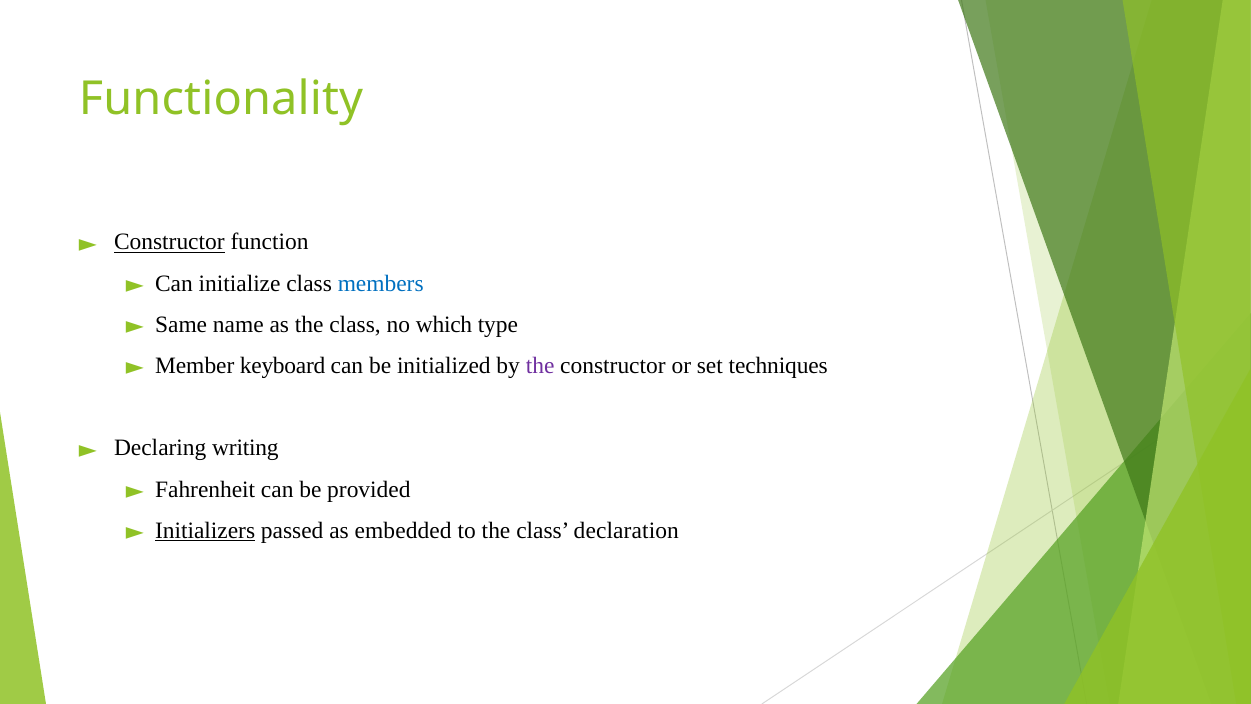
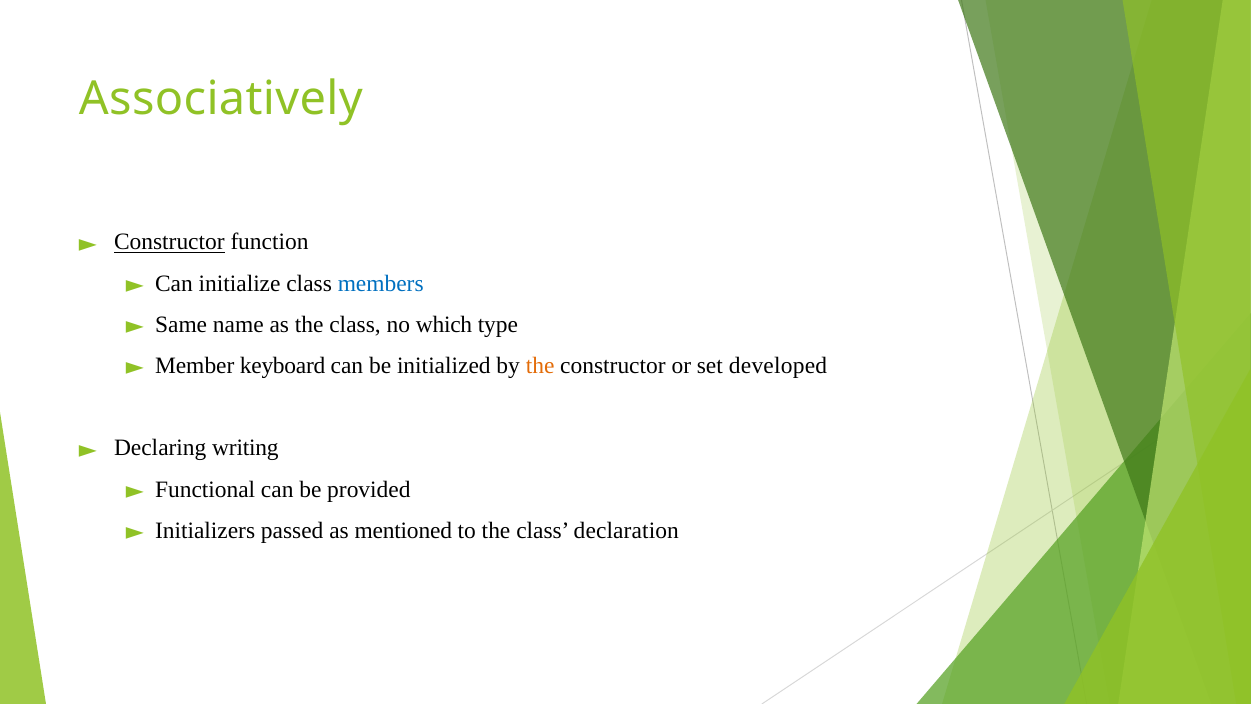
Functionality: Functionality -> Associatively (221, 99)
the colour: purple -> orange (540, 366)
techniques: techniques -> developed (778, 366)
Fahrenheit: Fahrenheit -> Functional (205, 489)
Initializers underline: present -> none (205, 530)
embedded: embedded -> mentioned (403, 530)
